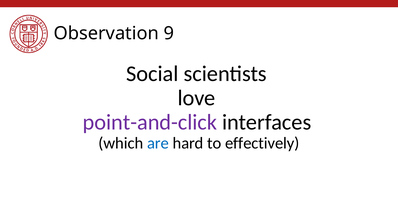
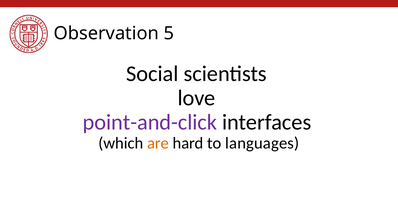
9: 9 -> 5 (169, 33)
are colour: blue -> orange (158, 143)
effectively: effectively -> languages (262, 143)
